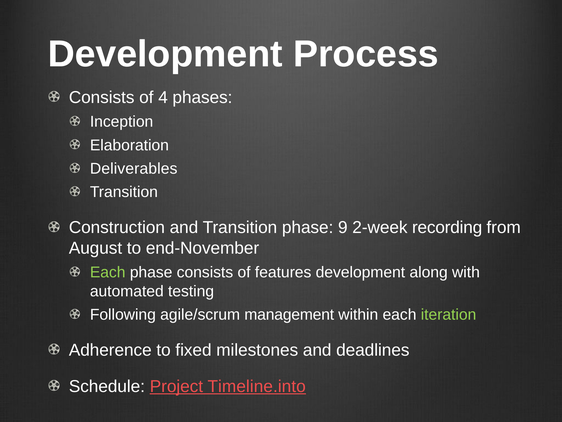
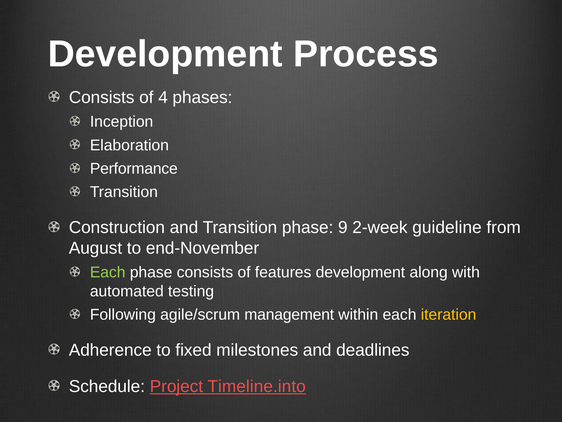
Deliverables: Deliverables -> Performance (134, 168)
recording: recording -> guideline (447, 227)
iteration colour: light green -> yellow (449, 314)
